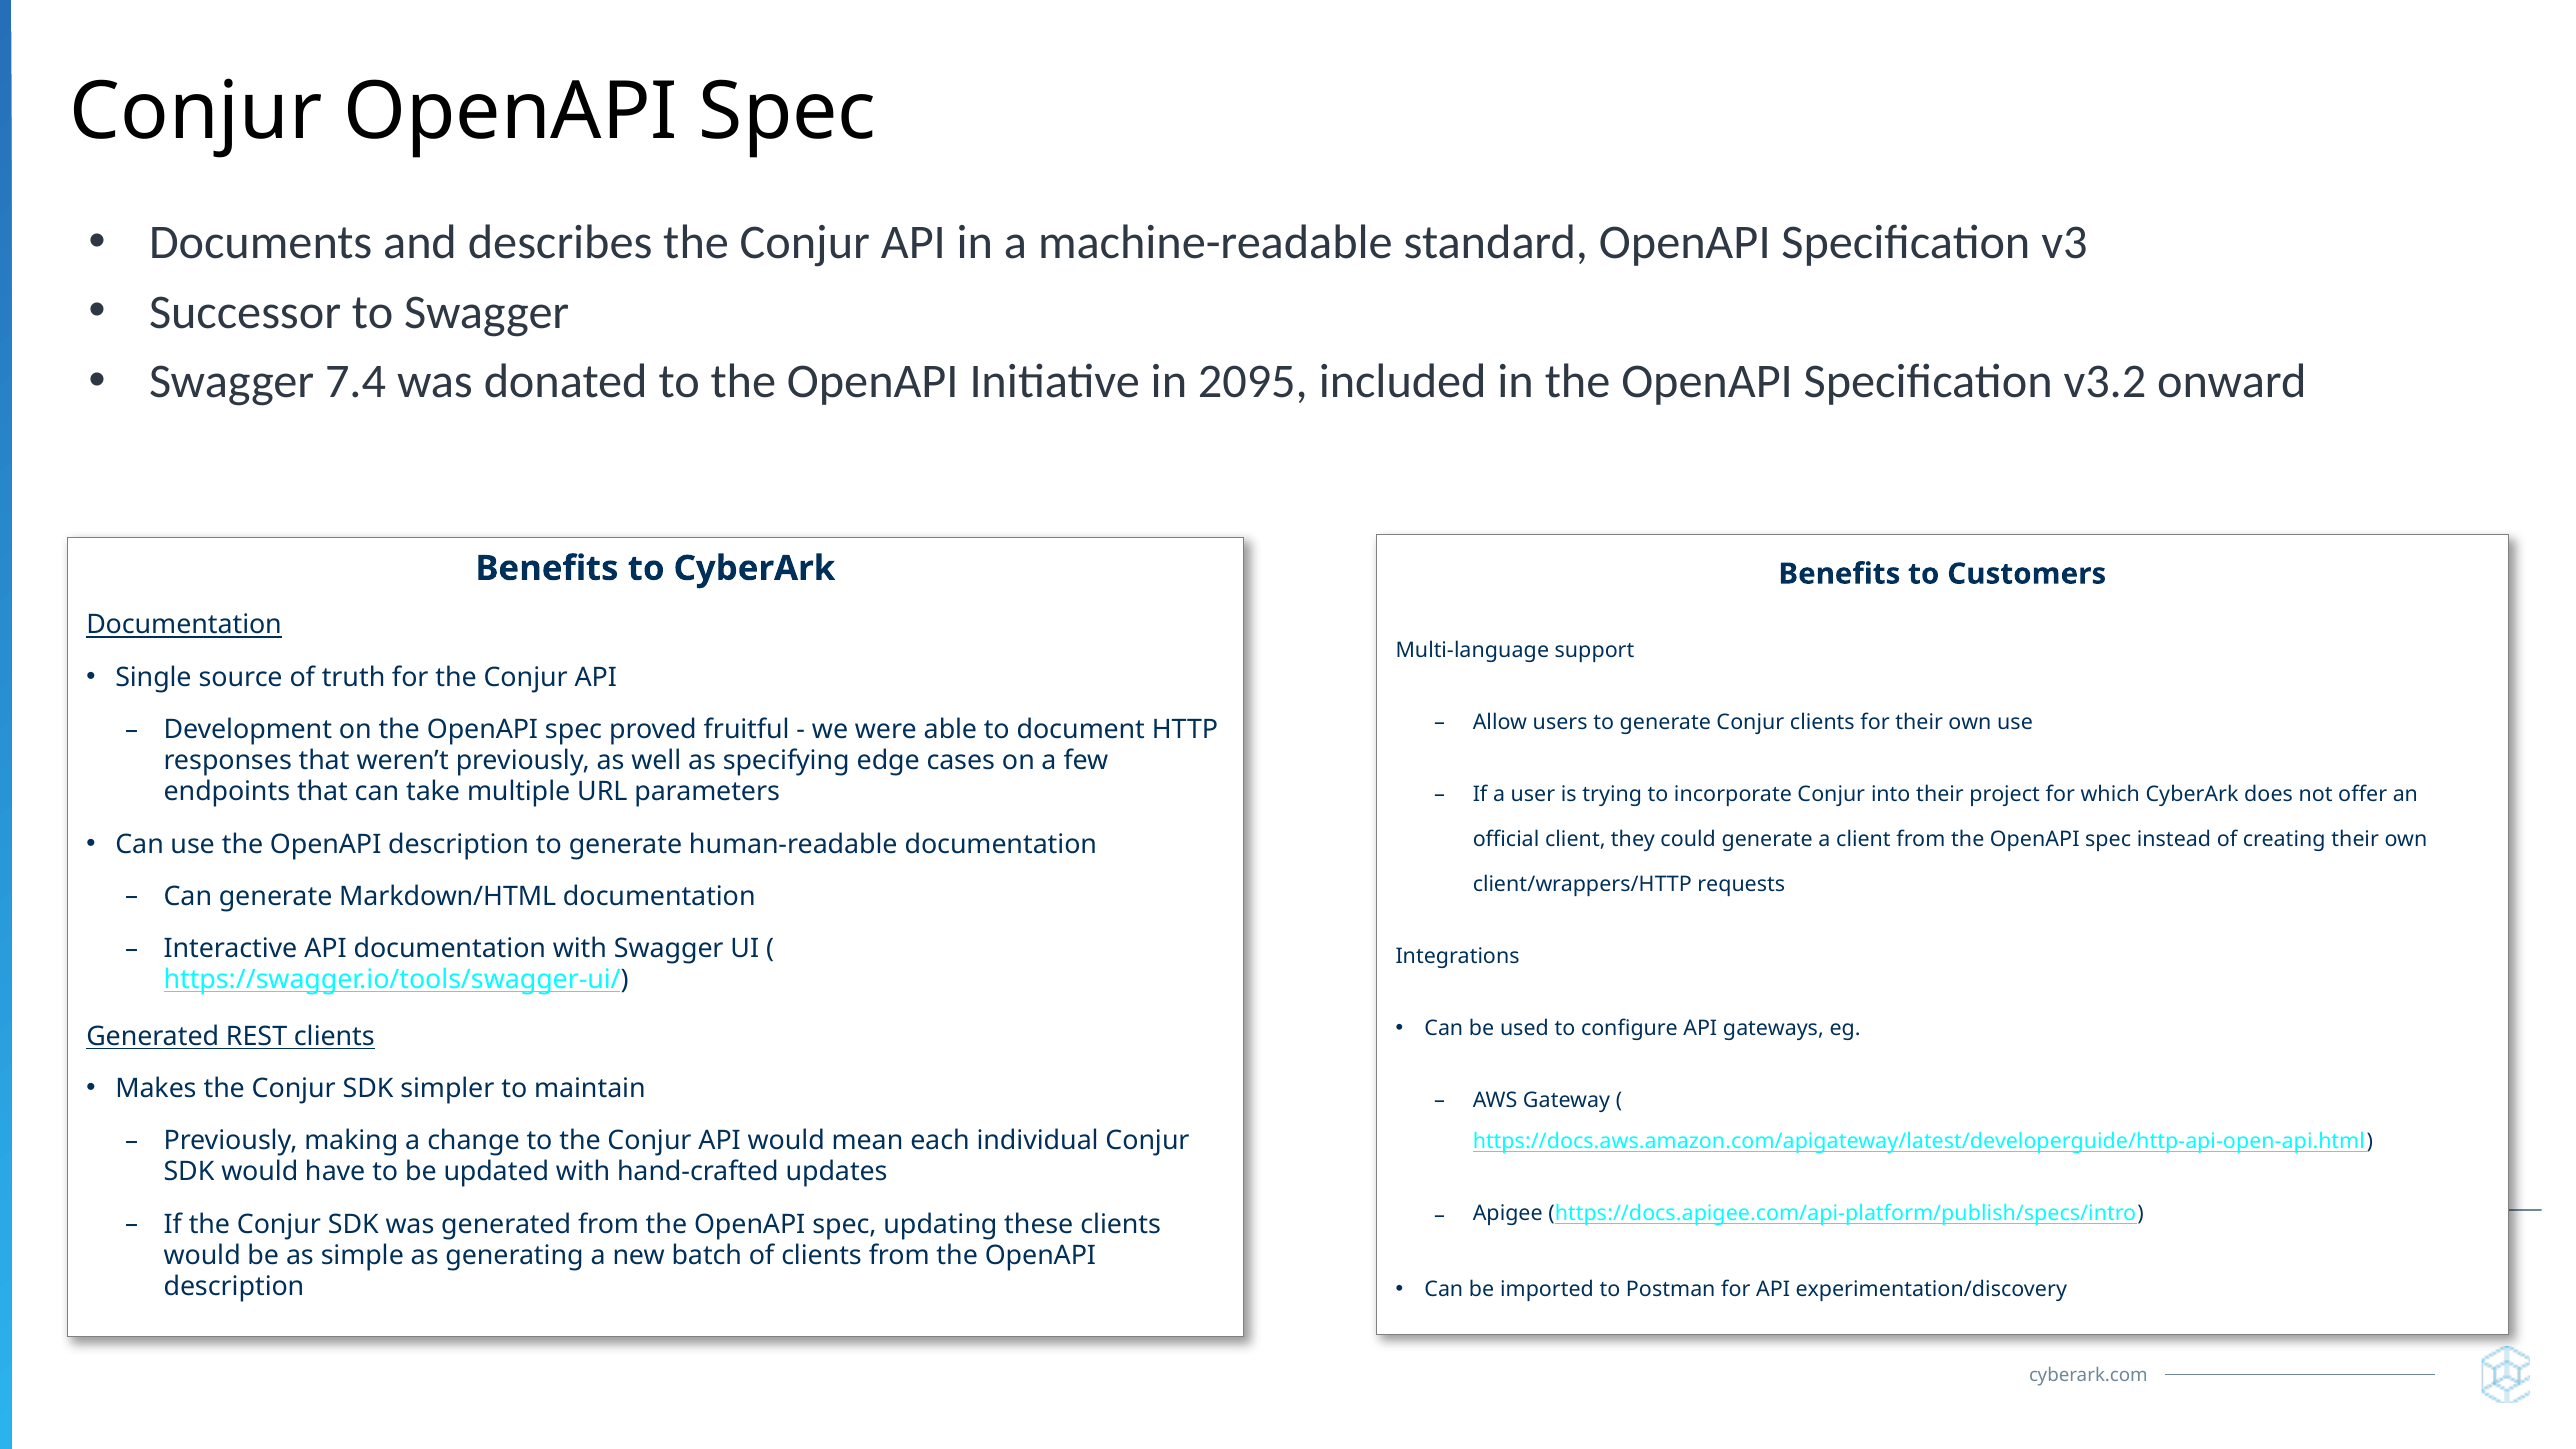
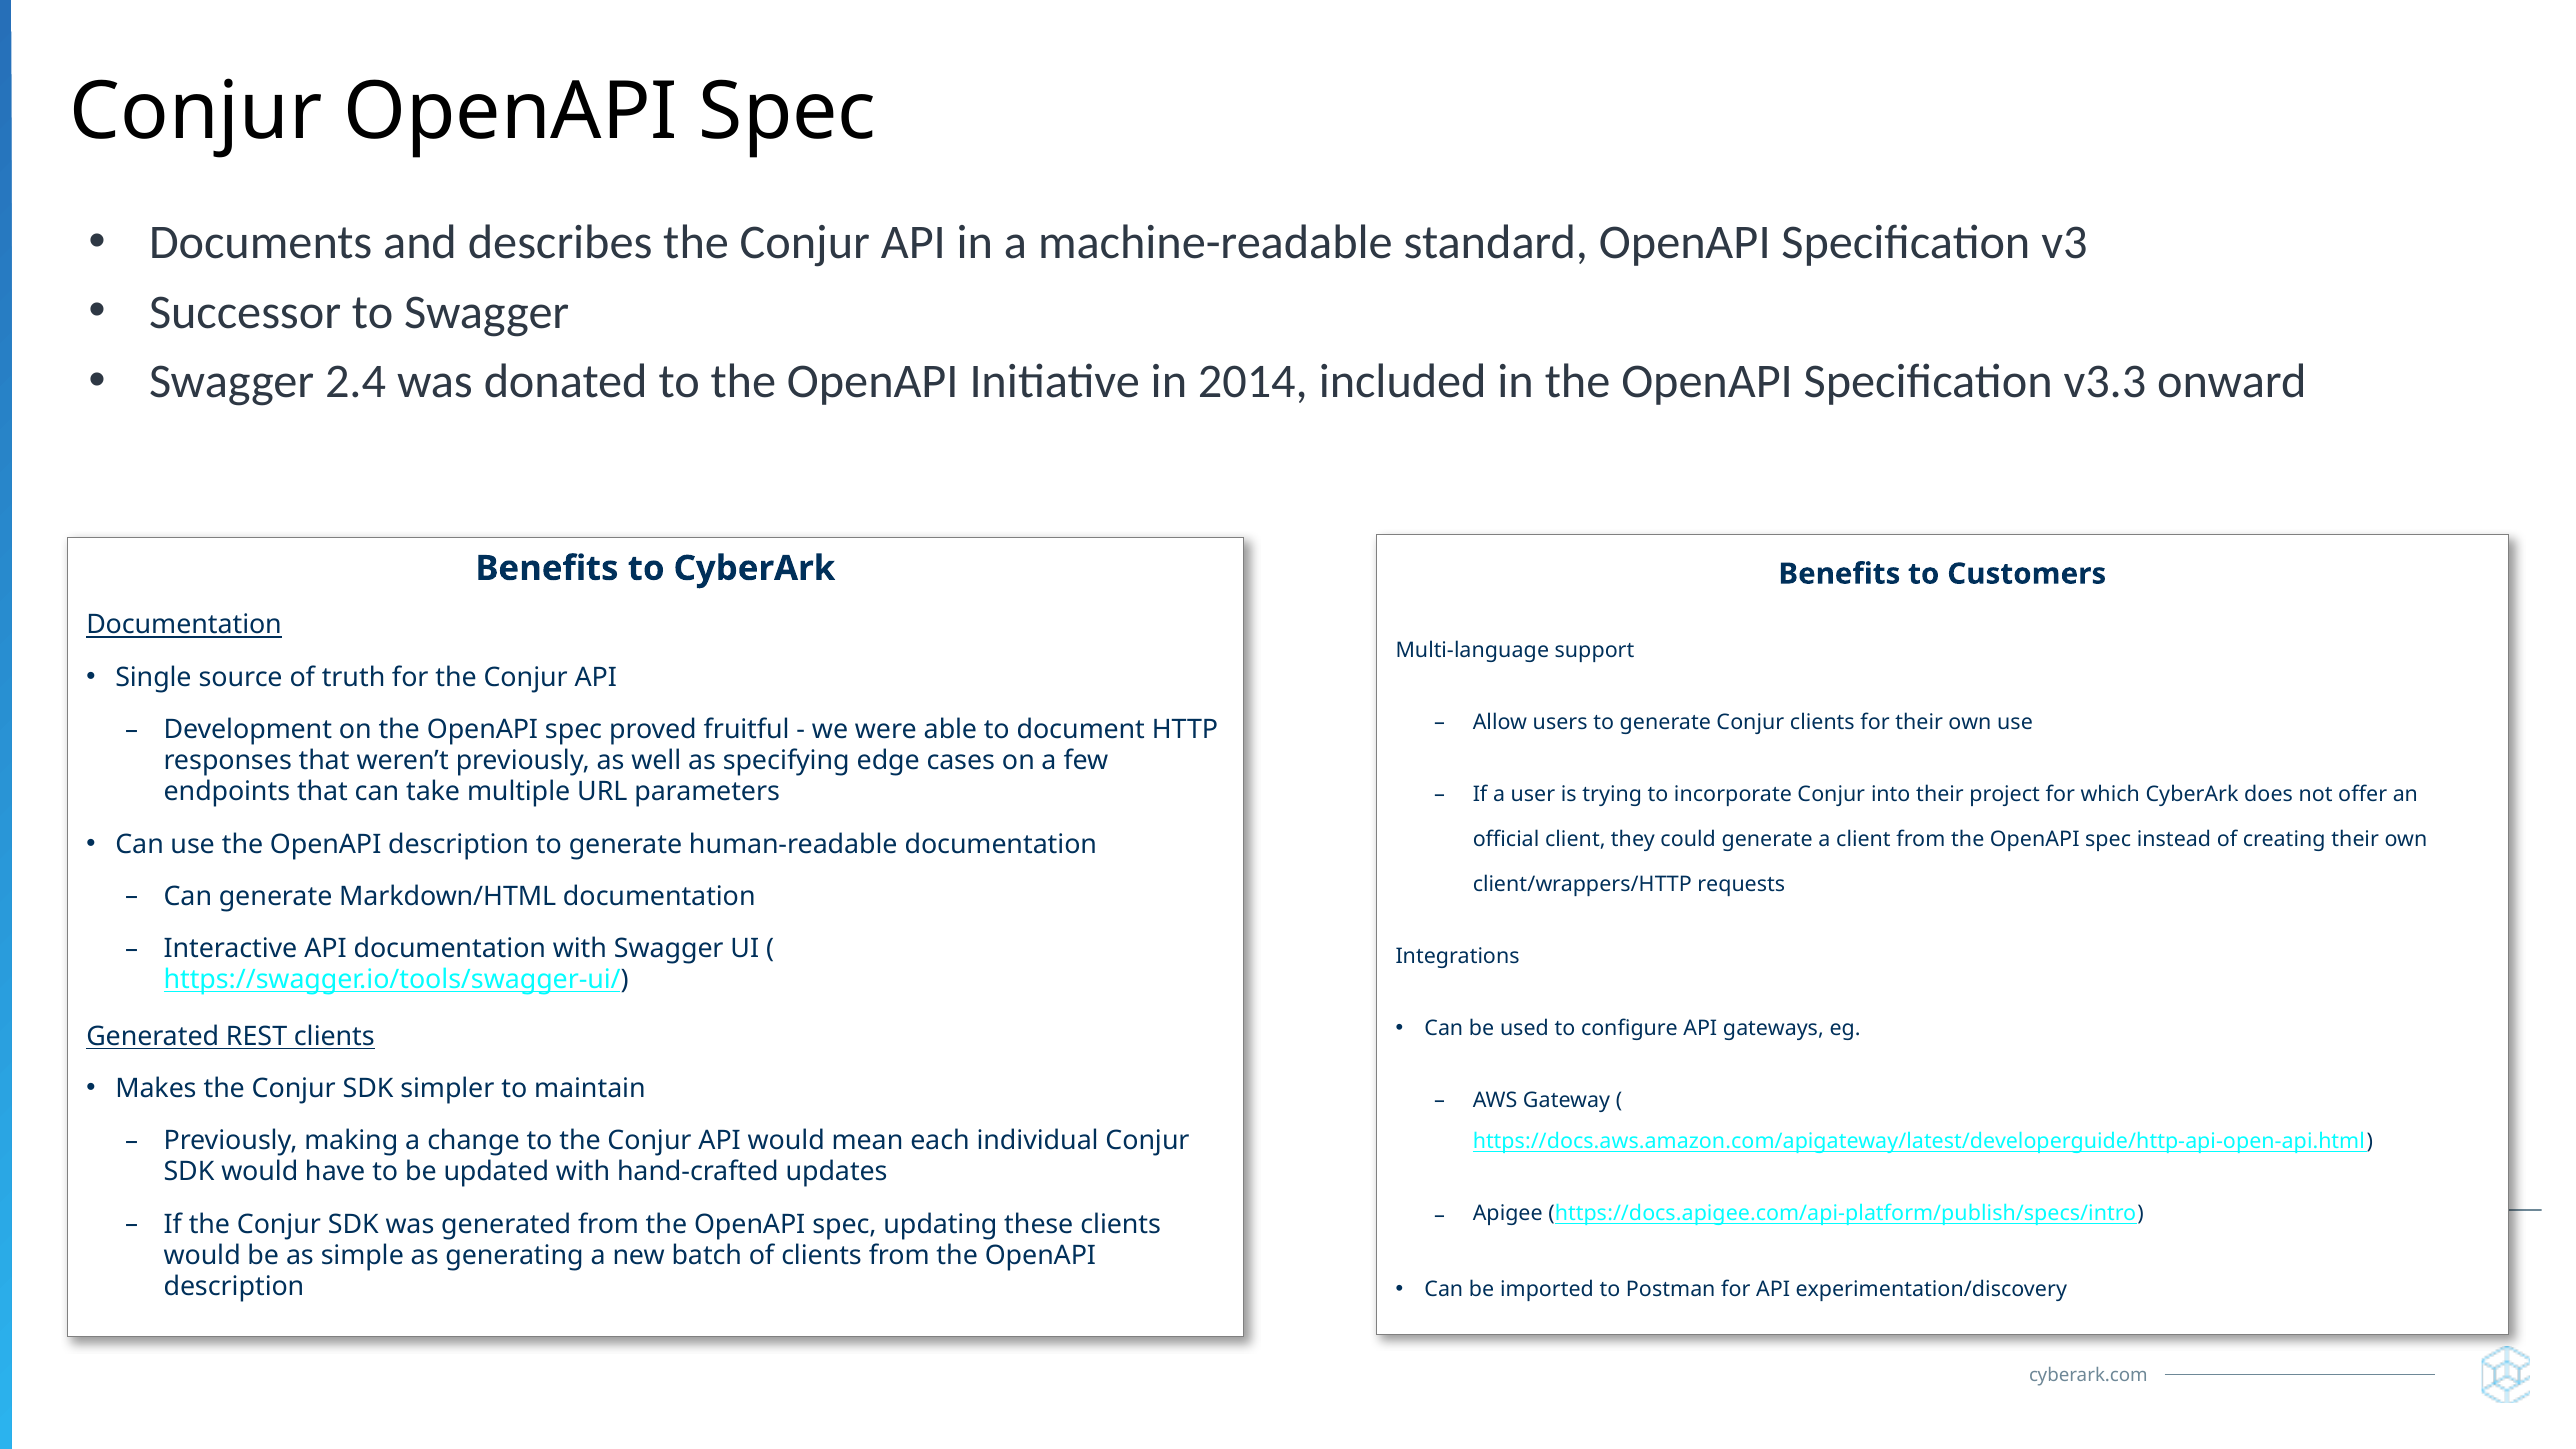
7.4: 7.4 -> 2.4 (356, 382)
2095: 2095 -> 2014 (1253, 382)
v3.2: v3.2 -> v3.3 (2105, 382)
